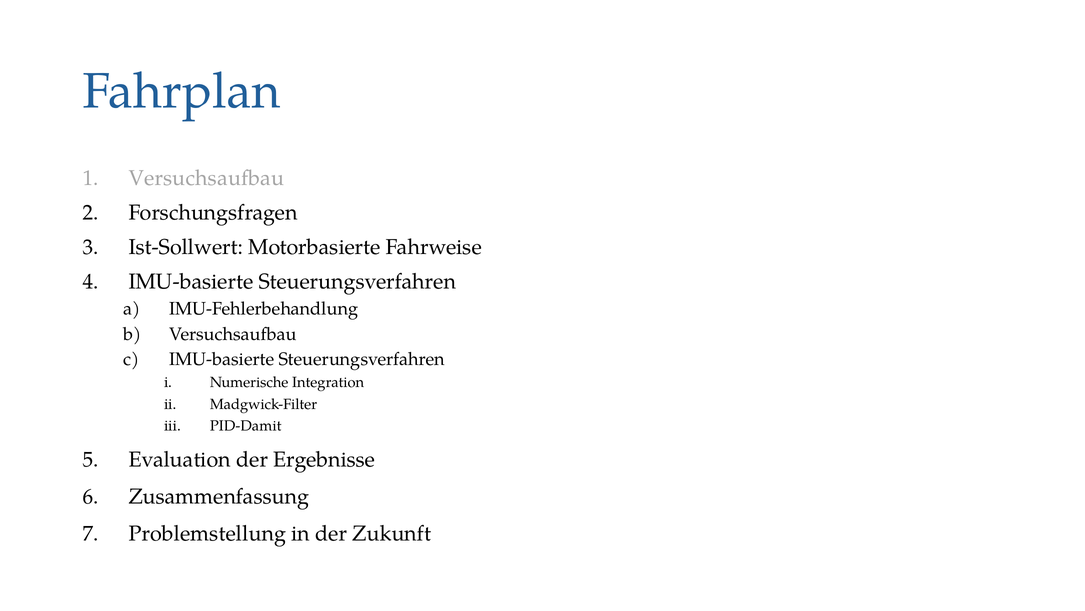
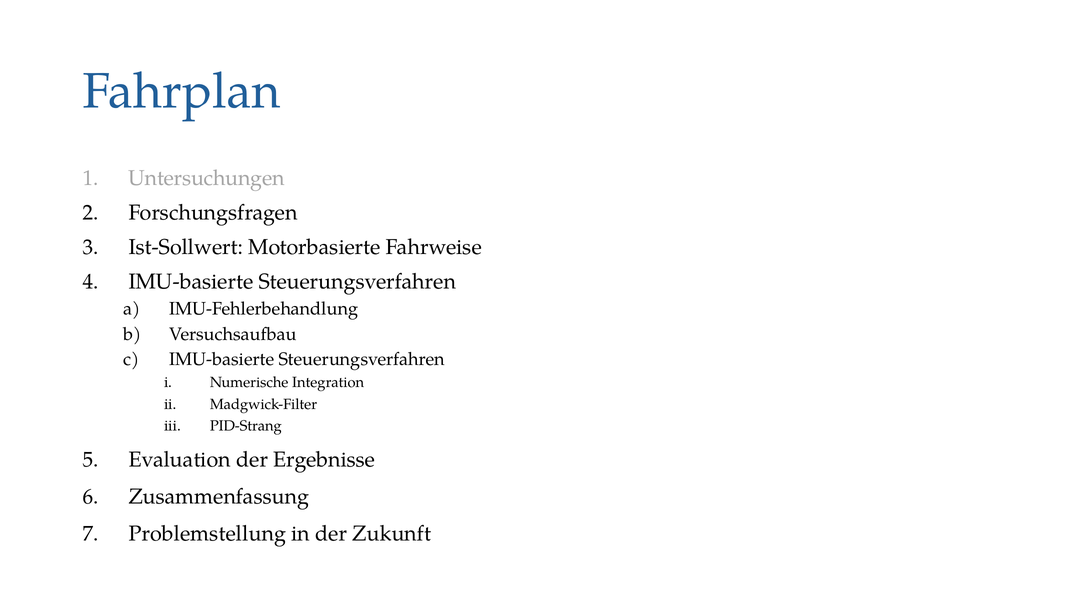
Versuchsaufbau: Versuchsaufbau -> Untersuchungen (207, 178)
PID-Damit: PID-Damit -> PID-Strang (246, 425)
